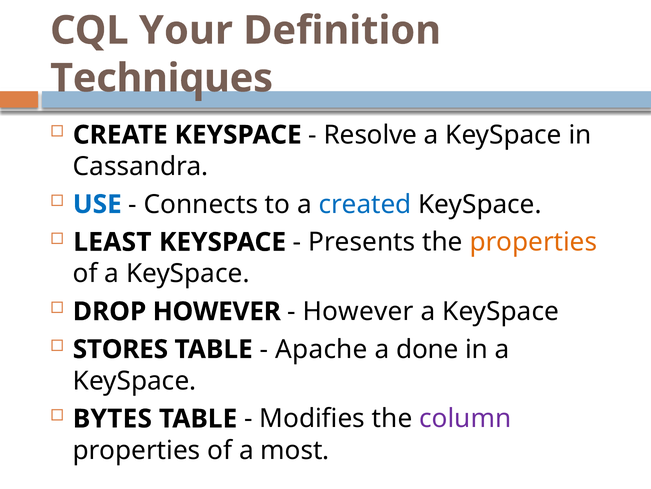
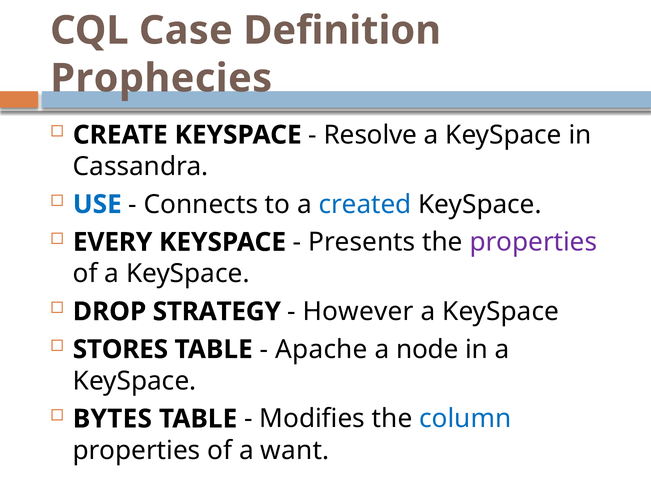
Your: Your -> Case (186, 30)
Techniques: Techniques -> Prophecies (161, 78)
LEAST: LEAST -> EVERY (113, 242)
properties colour: orange -> purple (533, 242)
DROP HOWEVER: HOWEVER -> STRATEGY (217, 311)
done: done -> node (428, 349)
column colour: purple -> blue (465, 418)
most: most -> want (295, 450)
